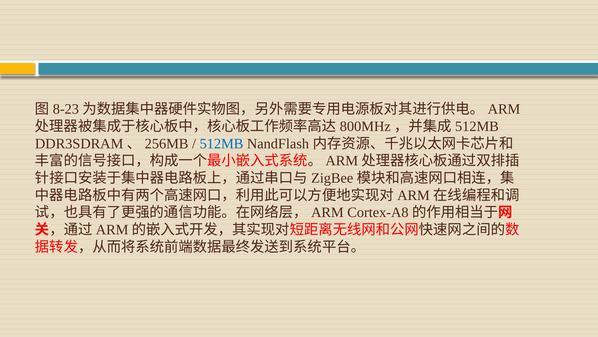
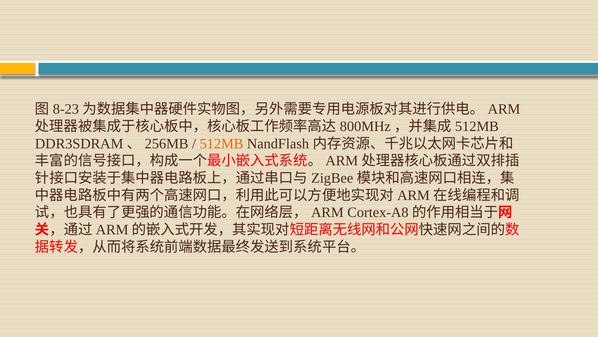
512MB colour: blue -> orange (222, 143)
